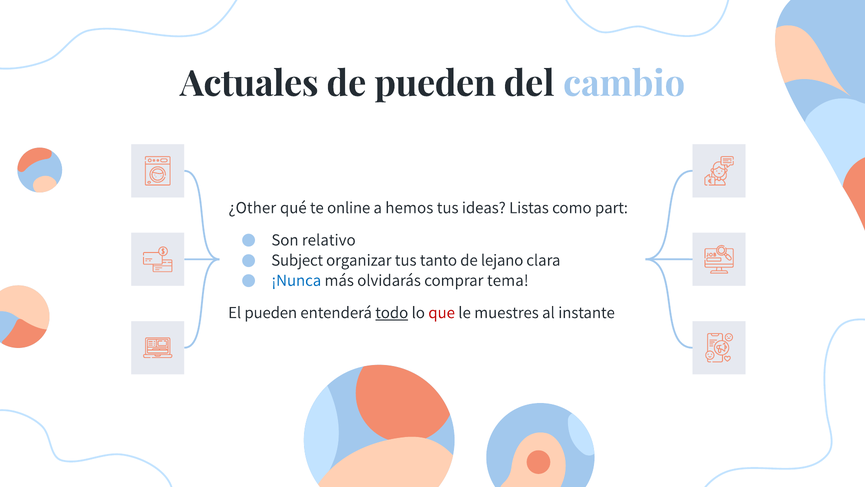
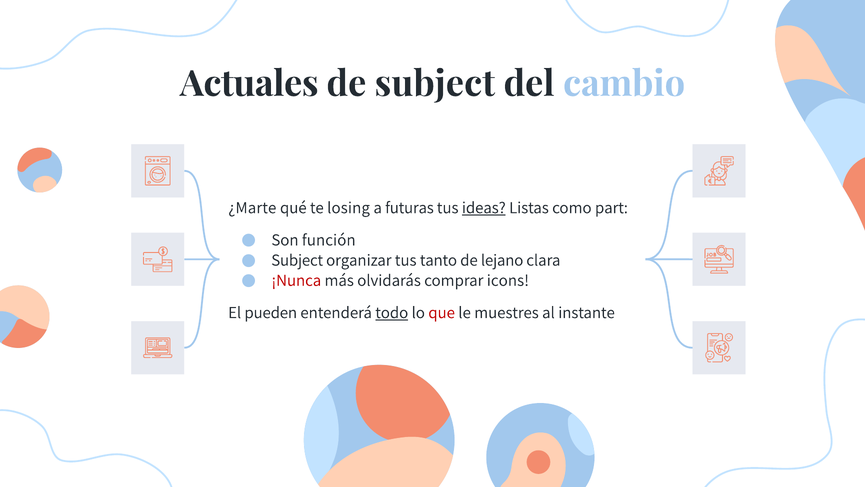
de pueden: pueden -> subject (435, 84)
¿Other: ¿Other -> ¿Marte (252, 207)
online: online -> losing (349, 207)
hemos: hemos -> futuras (409, 207)
ideas underline: none -> present (484, 207)
relativo: relativo -> función (329, 240)
¡Nunca colour: blue -> red (296, 280)
tema: tema -> icons (508, 280)
